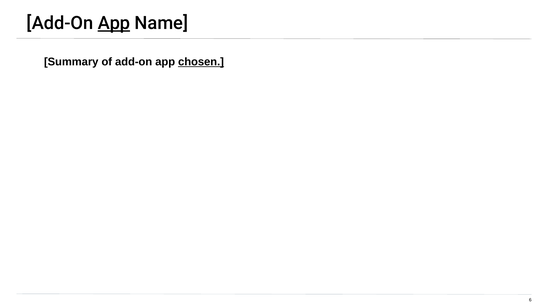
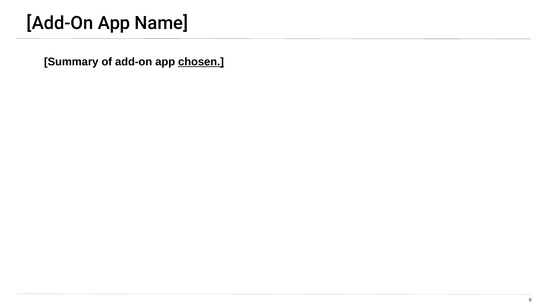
App underline: present -> none (114, 23)
